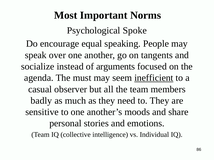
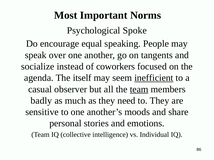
arguments: arguments -> coworkers (116, 67)
must: must -> itself (82, 78)
team underline: none -> present (139, 89)
